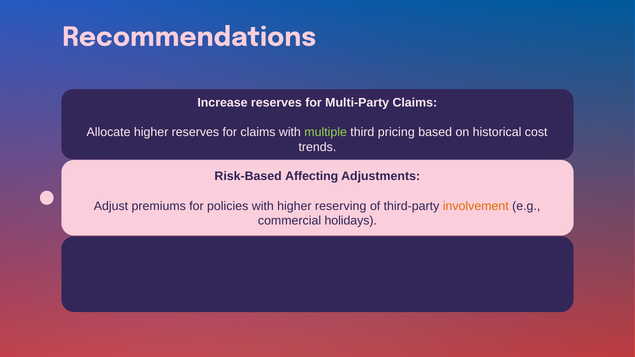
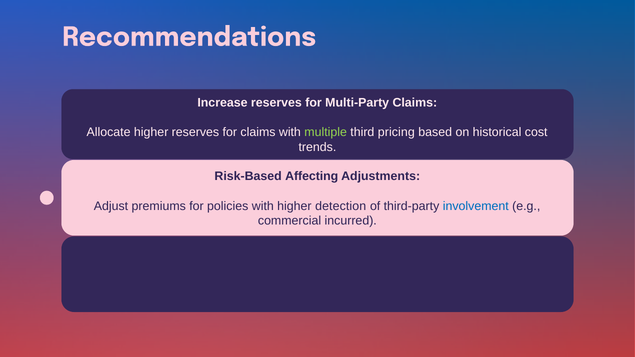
reserving: reserving -> detection (341, 206)
involvement colour: orange -> blue (476, 206)
holidays: holidays -> incurred (351, 221)
